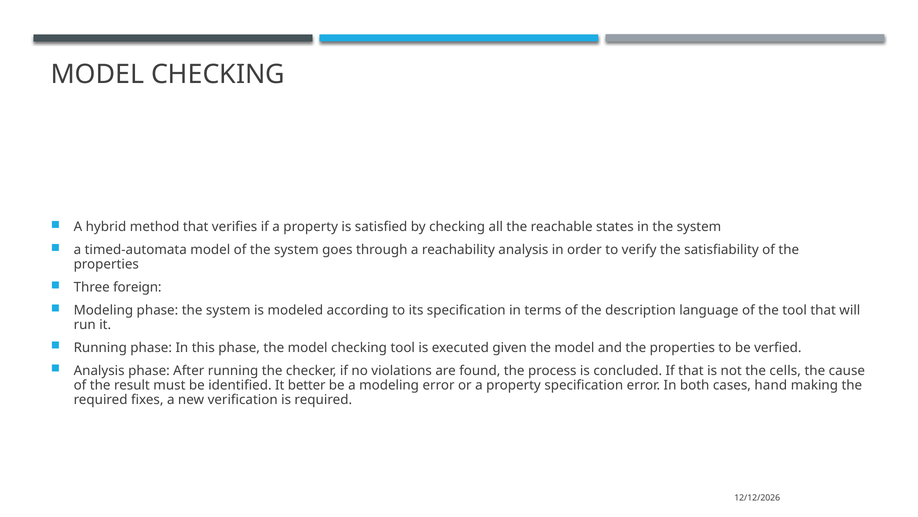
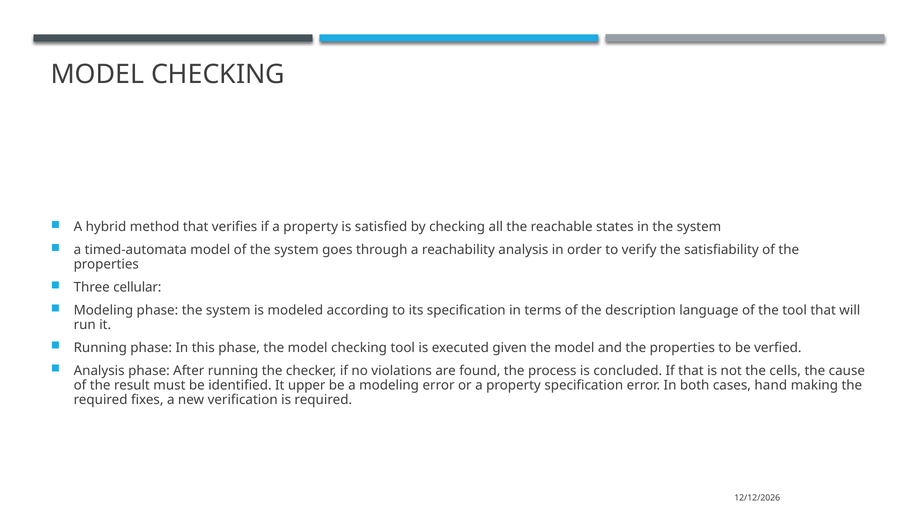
foreign: foreign -> cellular (137, 287)
better: better -> upper (307, 385)
